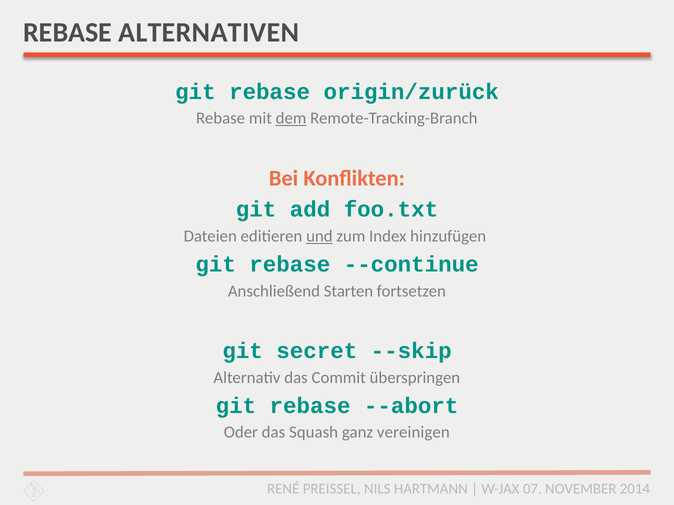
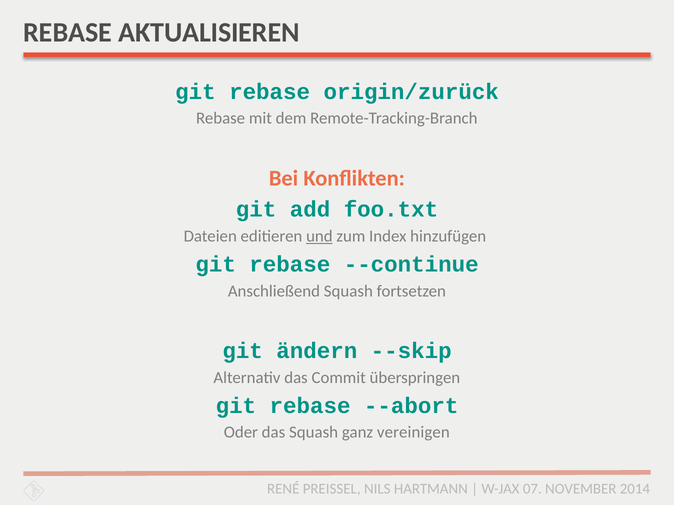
ALTERNATIVEN: ALTERNATIVEN -> AKTUALISIEREN (209, 32)
dem underline: present -> none (291, 118)
Anschließend Starten: Starten -> Squash (348, 291)
secret: secret -> ändern (317, 351)
